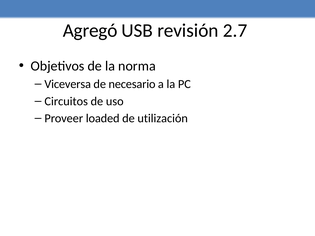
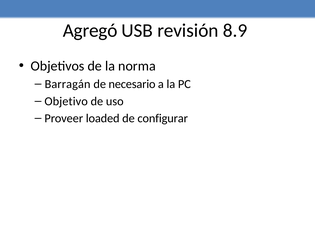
2.7: 2.7 -> 8.9 (235, 30)
Viceversa: Viceversa -> Barragán (68, 84)
Circuitos: Circuitos -> Objetivo (66, 101)
utilización: utilización -> configurar (163, 118)
